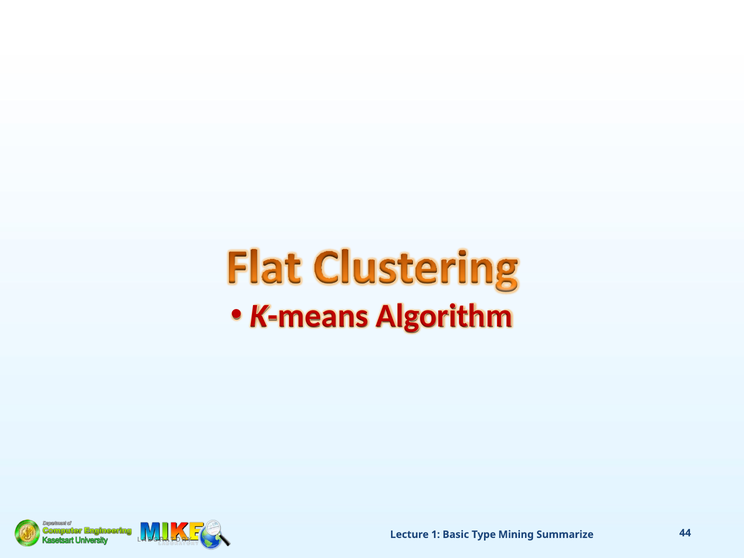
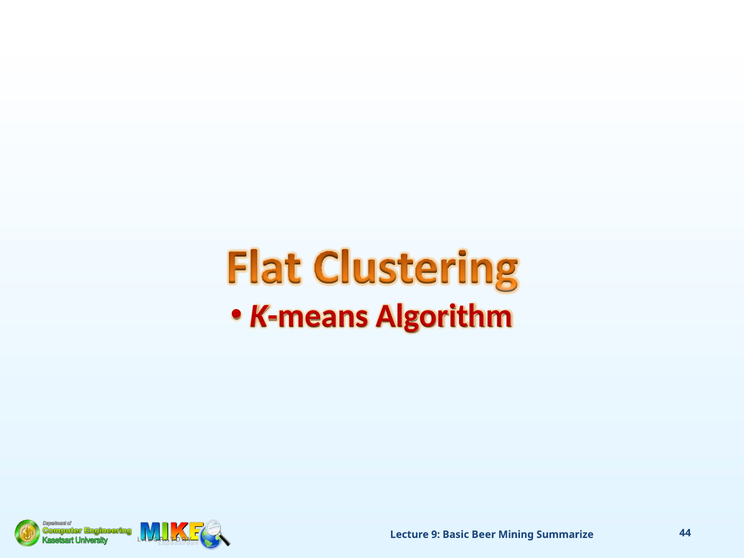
1: 1 -> 9 (436, 535)
Type: Type -> Beer (484, 535)
